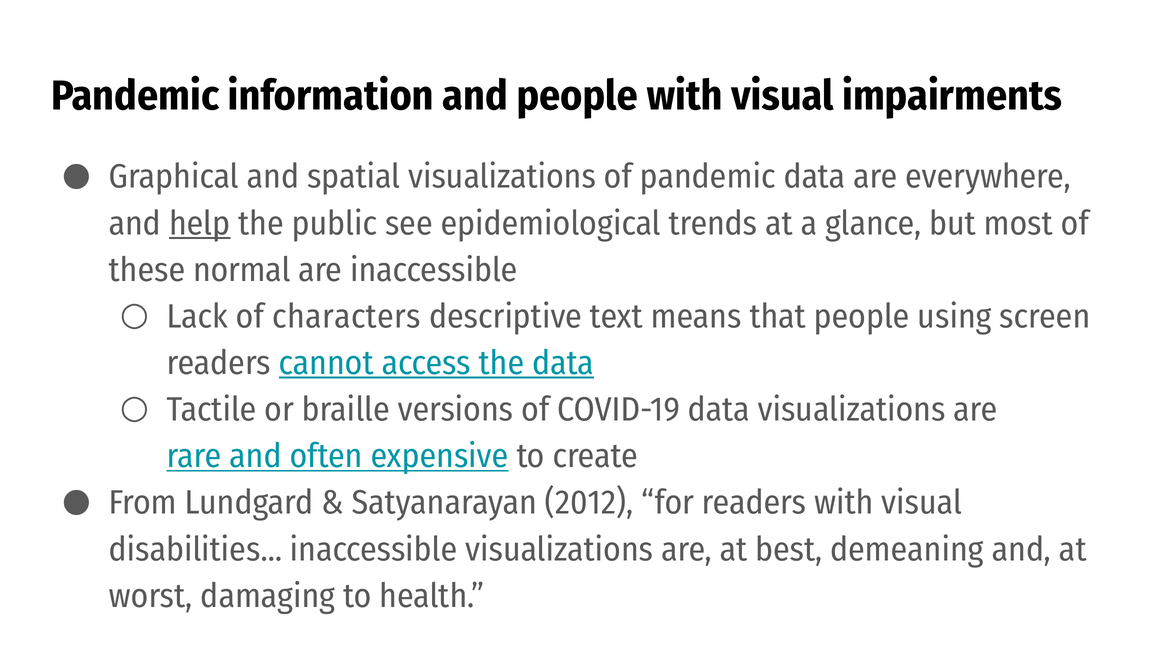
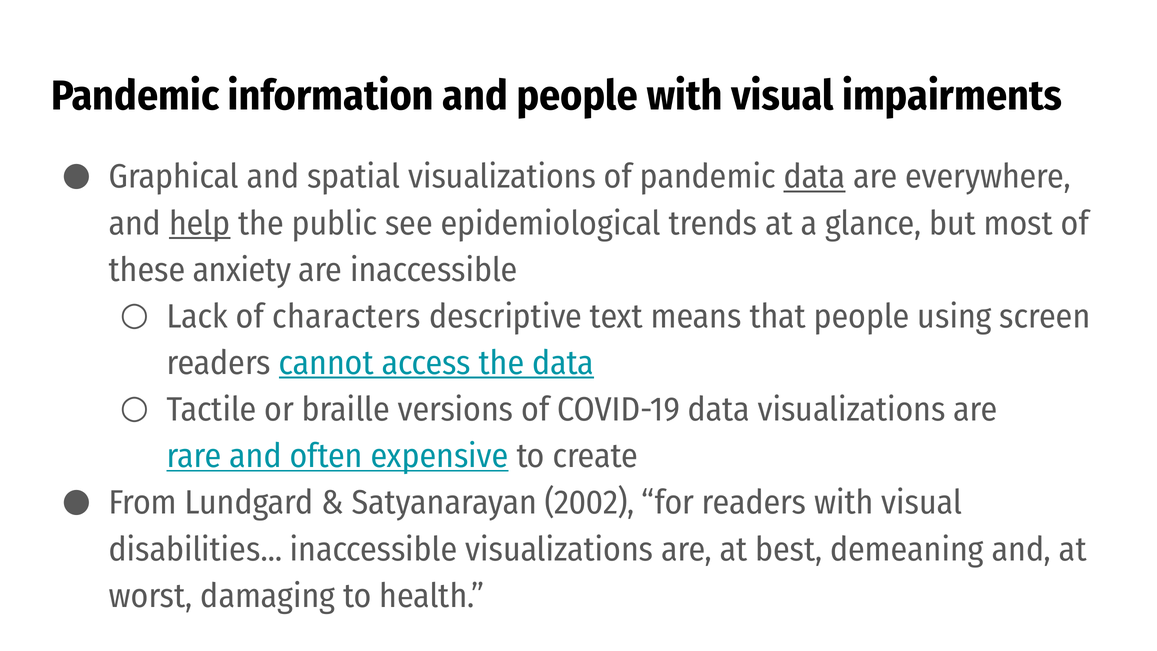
data underline: none -> present (814, 177)
normal: normal -> anxiety (242, 270)
2012: 2012 -> 2002 (589, 503)
